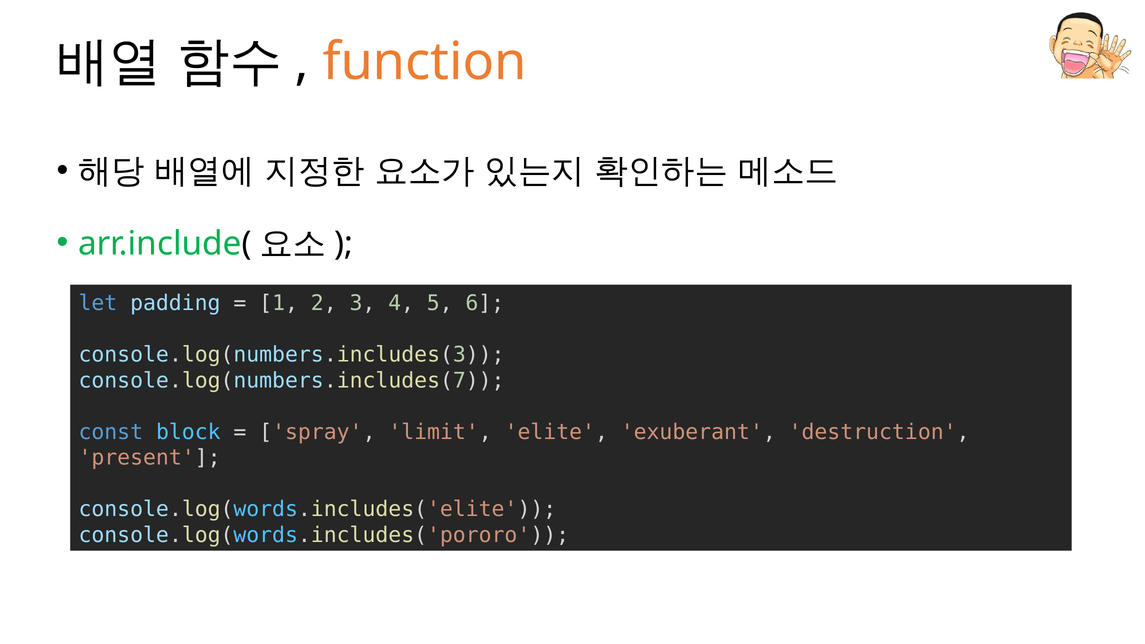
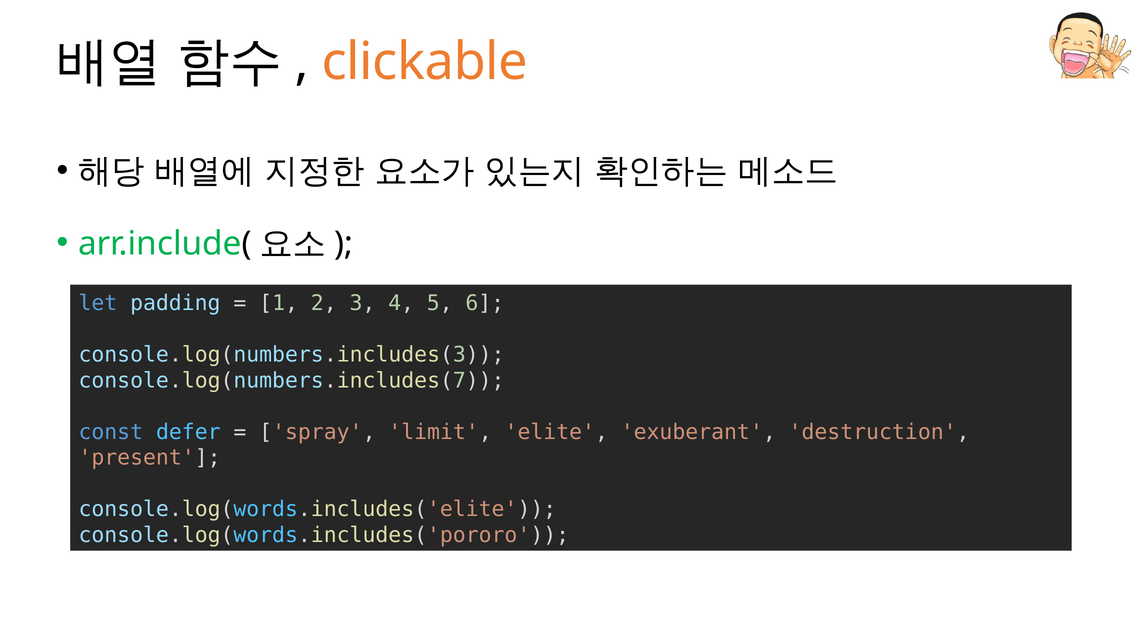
function: function -> clickable (425, 62)
block: block -> defer (188, 432)
